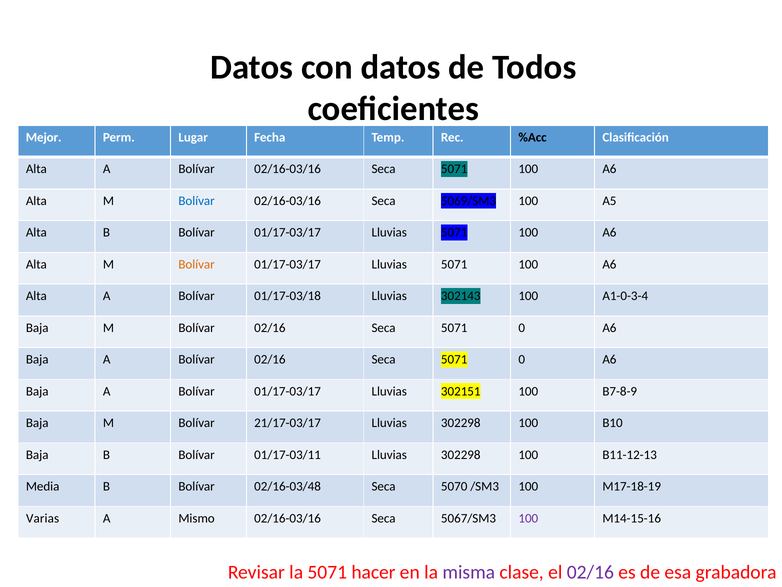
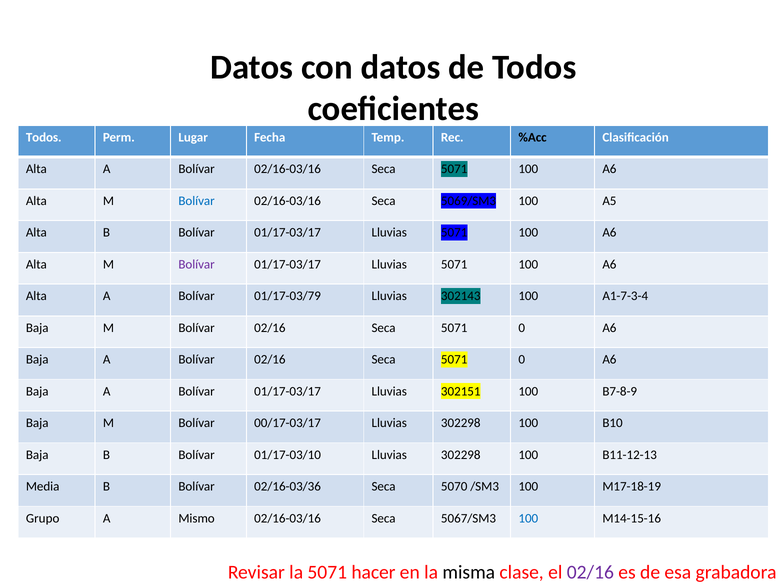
Mejor: Mejor -> Todos (44, 137)
Bolívar colour: orange -> purple (197, 264)
01/17-03/18: 01/17-03/18 -> 01/17-03/79 (288, 296)
A1-0-3-4: A1-0-3-4 -> A1-7-3-4 (625, 296)
21/17-03/17: 21/17-03/17 -> 00/17-03/17 (288, 423)
01/17-03/11: 01/17-03/11 -> 01/17-03/10 (288, 454)
02/16-03/48: 02/16-03/48 -> 02/16-03/36 (288, 486)
Varias: Varias -> Grupo (43, 518)
100 colour: purple -> blue (528, 518)
misma colour: purple -> black (469, 572)
